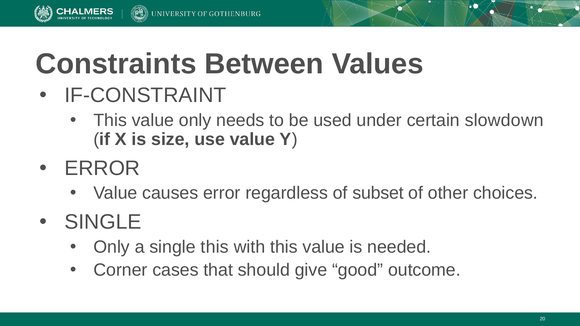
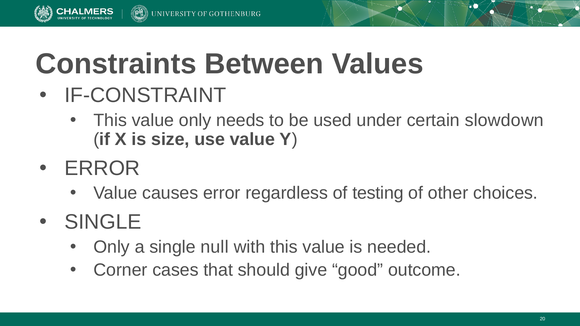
subset: subset -> testing (378, 193)
single this: this -> null (215, 247)
